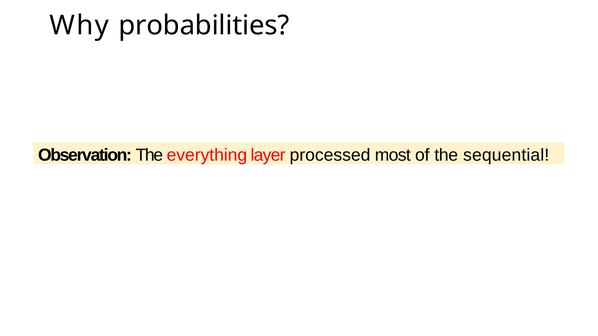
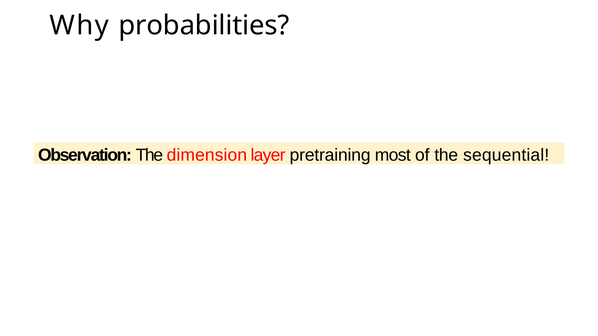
everything: everything -> dimension (207, 155)
processed: processed -> pretraining (330, 155)
